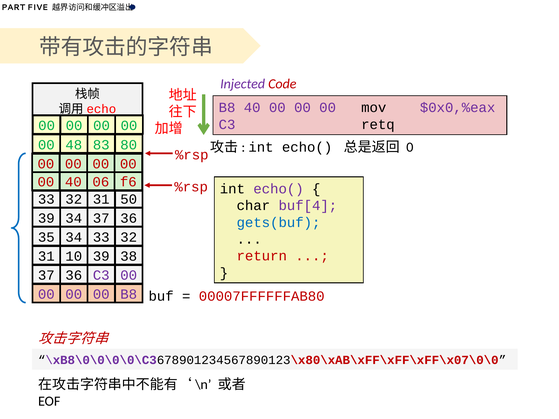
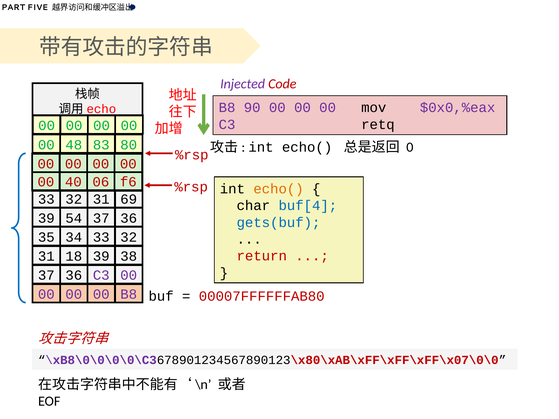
B8 40: 40 -> 90 (252, 108)
echo( colour: purple -> orange (279, 189)
50: 50 -> 69 (129, 199)
buf[4 colour: purple -> blue (308, 206)
39 34: 34 -> 54 (74, 218)
10: 10 -> 18 (74, 256)
